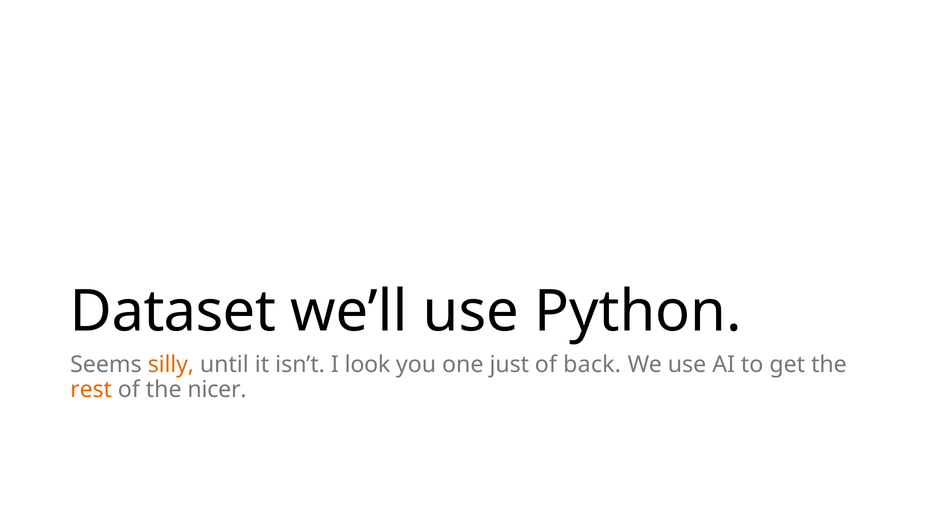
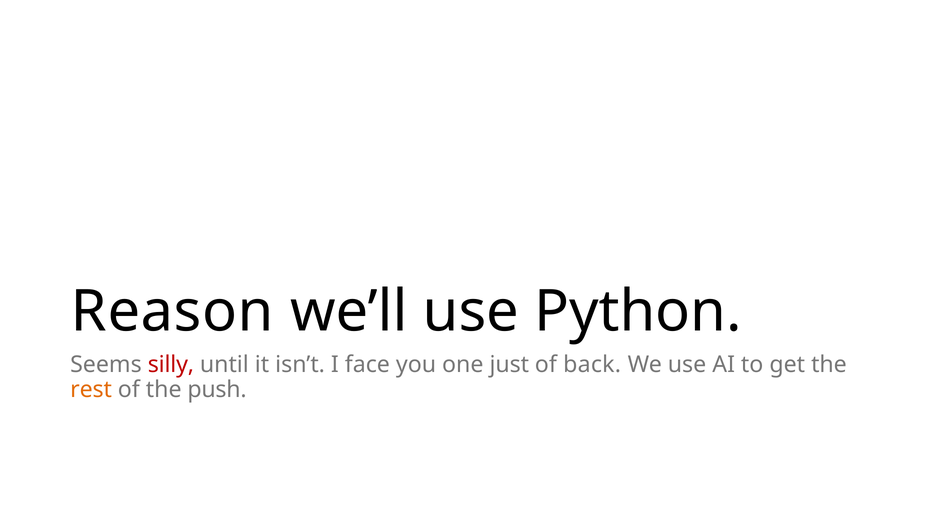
Dataset: Dataset -> Reason (172, 312)
silly colour: orange -> red (171, 365)
look: look -> face (367, 365)
nicer: nicer -> push (217, 390)
